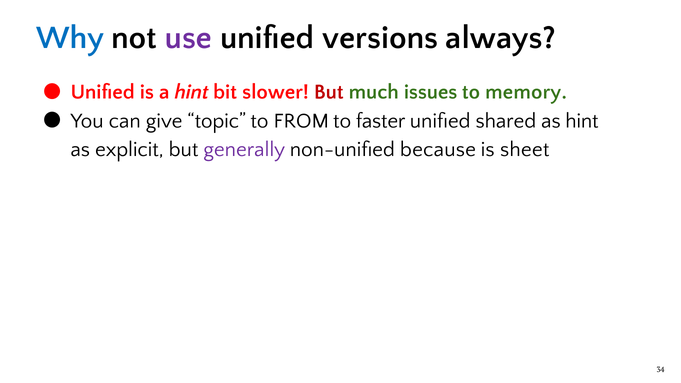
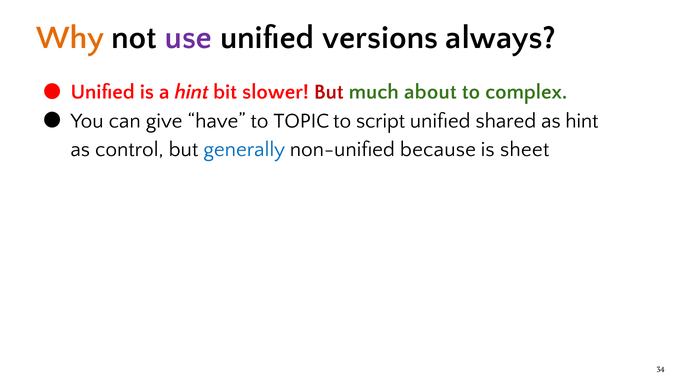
Why colour: blue -> orange (70, 38)
issues: issues -> about (430, 92)
memory: memory -> complex (526, 92)
topic: topic -> have (217, 121)
FROM: FROM -> TOPIC (301, 121)
faster: faster -> script (381, 121)
explicit: explicit -> control (129, 149)
generally colour: purple -> blue (244, 149)
